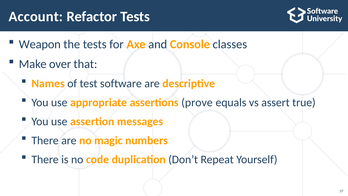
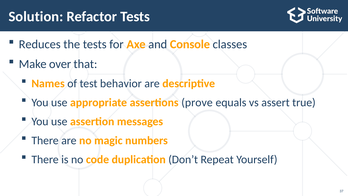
Account: Account -> Solution (36, 16)
Weapon: Weapon -> Reduces (40, 44)
software: software -> behavior (121, 83)
